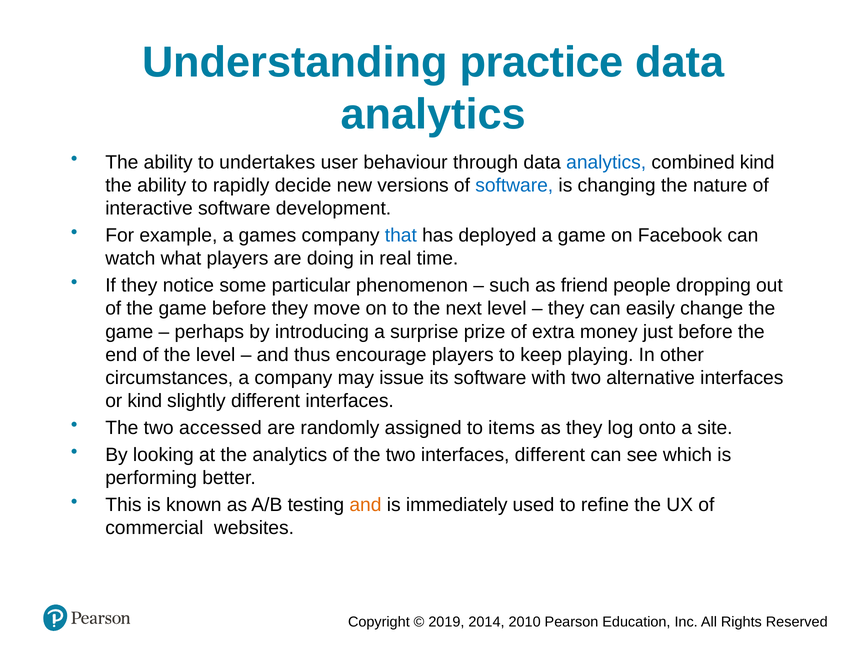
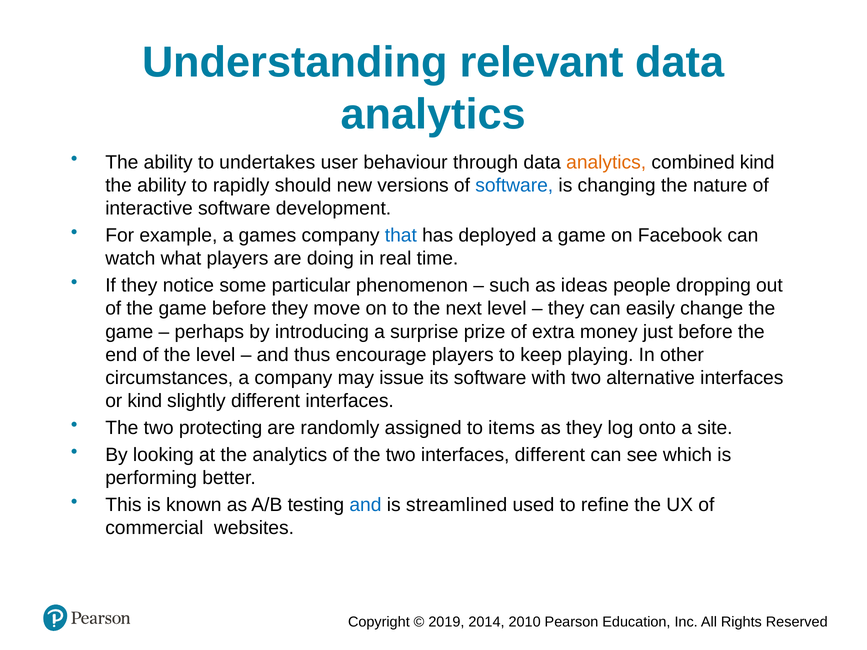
practice: practice -> relevant (542, 63)
analytics colour: blue -> orange (606, 162)
decide: decide -> should (303, 185)
friend: friend -> ideas (584, 286)
accessed: accessed -> protecting (221, 428)
and colour: orange -> blue (365, 505)
immediately: immediately -> streamlined (457, 505)
